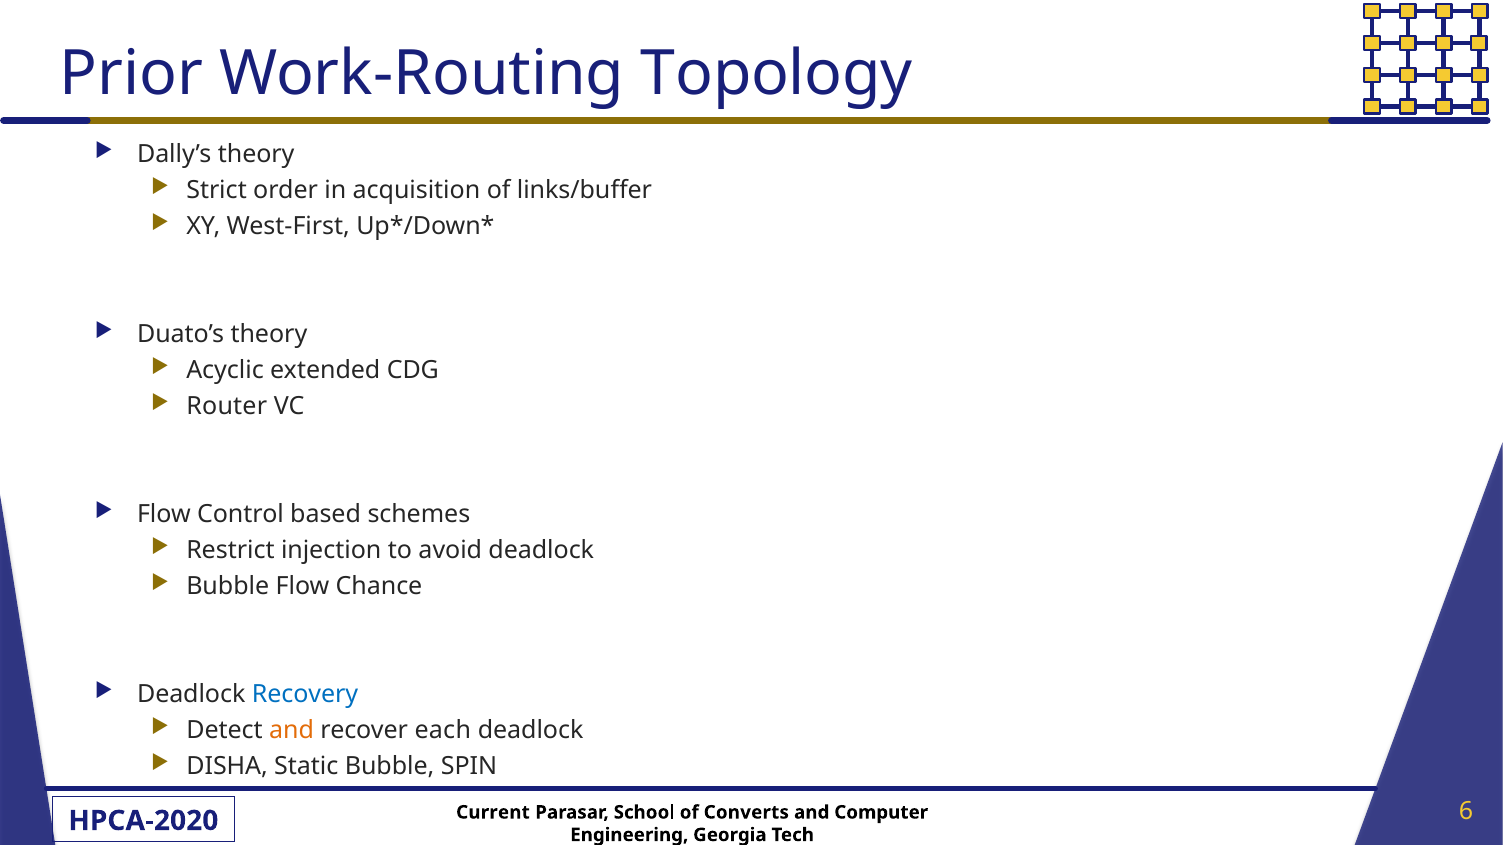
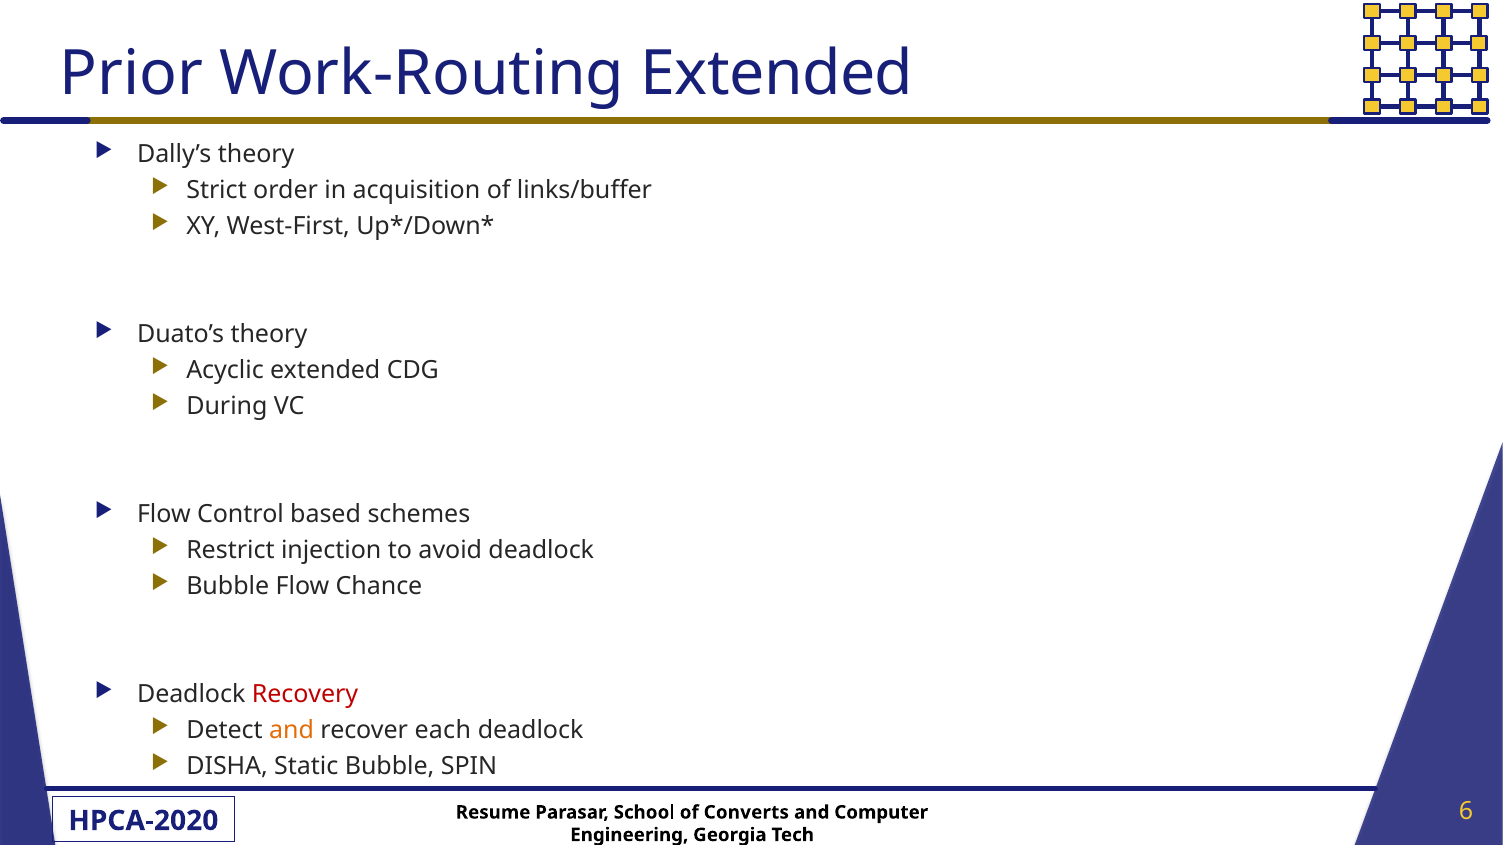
Work-Routing Topology: Topology -> Extended (777, 74)
Router: Router -> During (227, 406)
Recovery colour: blue -> red (305, 695)
Current: Current -> Resume (493, 813)
